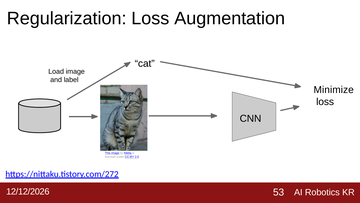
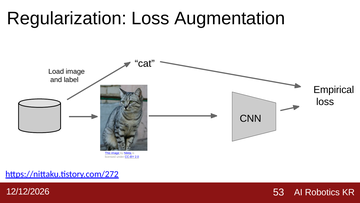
Minimize: Minimize -> Empirical (334, 90)
